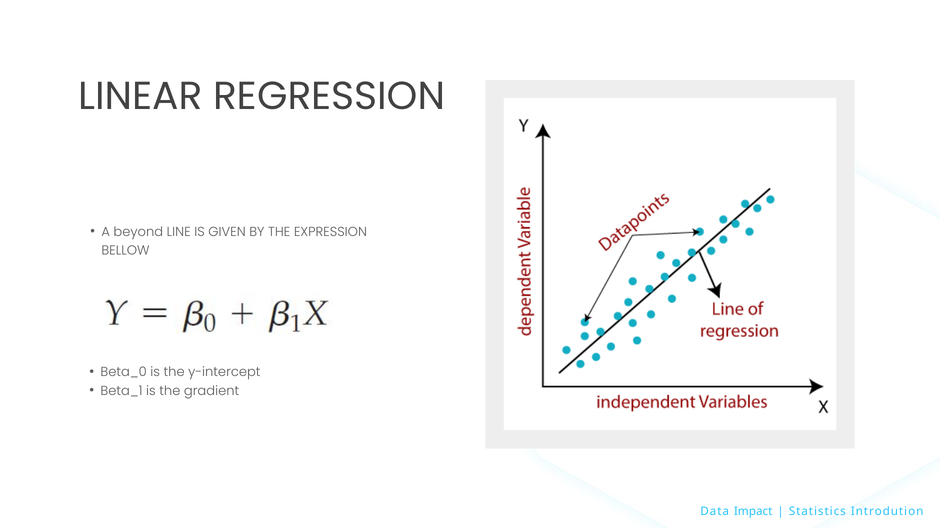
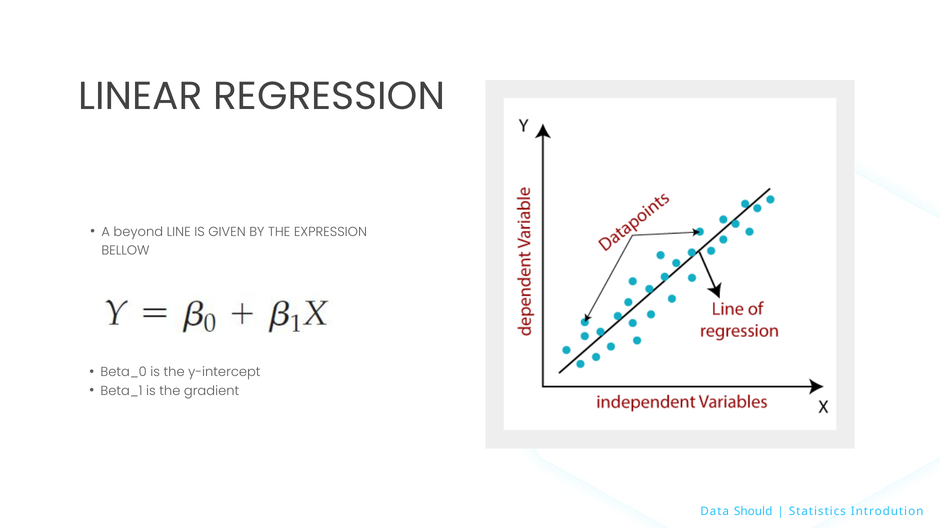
Impact: Impact -> Should (753, 512)
